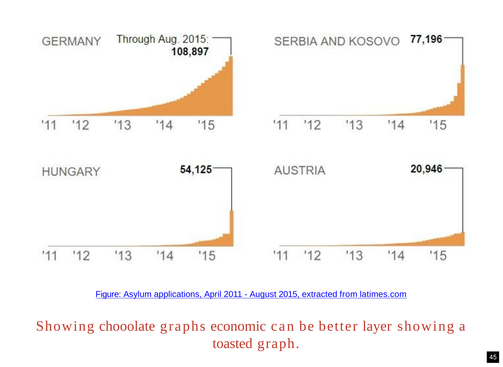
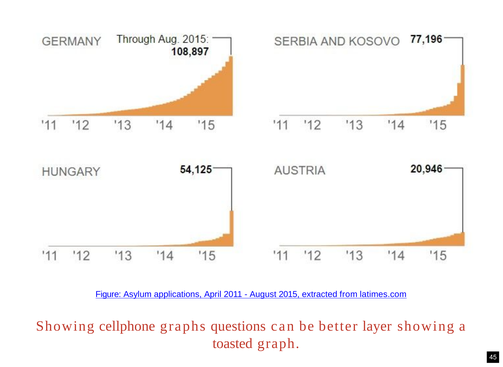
chooolate: chooolate -> cellphone (127, 326)
economic: economic -> questions (238, 326)
